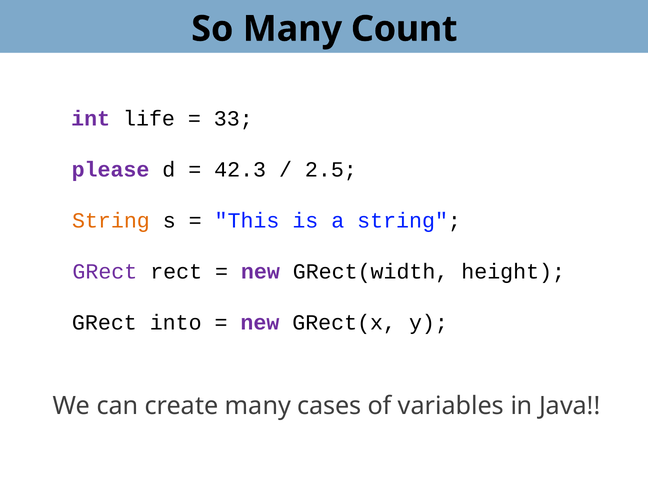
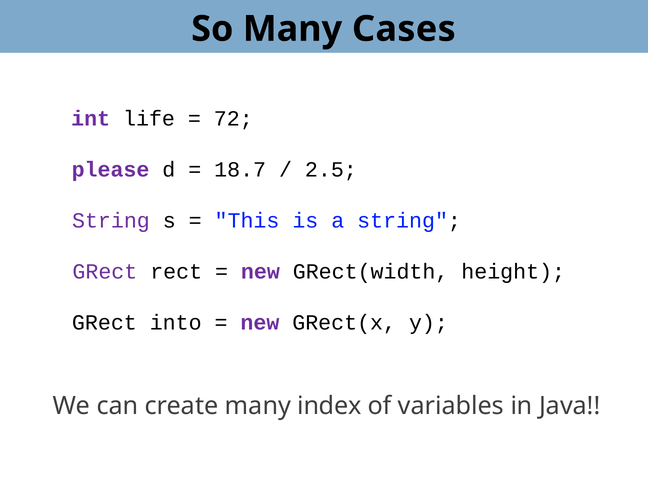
Count: Count -> Cases (404, 29)
33: 33 -> 72 (233, 119)
42.3: 42.3 -> 18.7 (240, 170)
String colour: orange -> purple (111, 221)
cases: cases -> index (329, 406)
